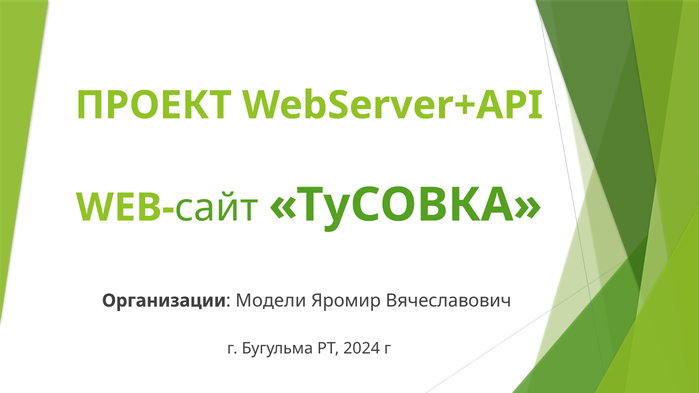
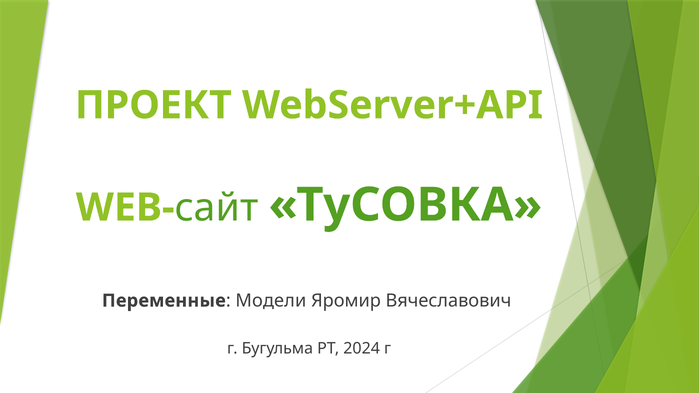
Организации: Организации -> Переменные (164, 301)
